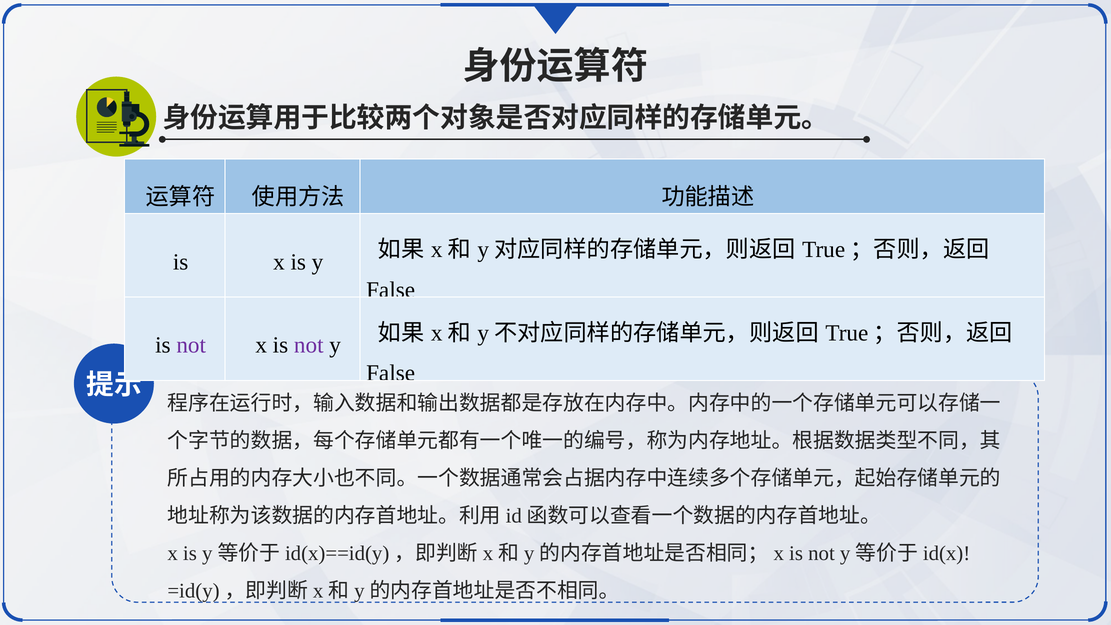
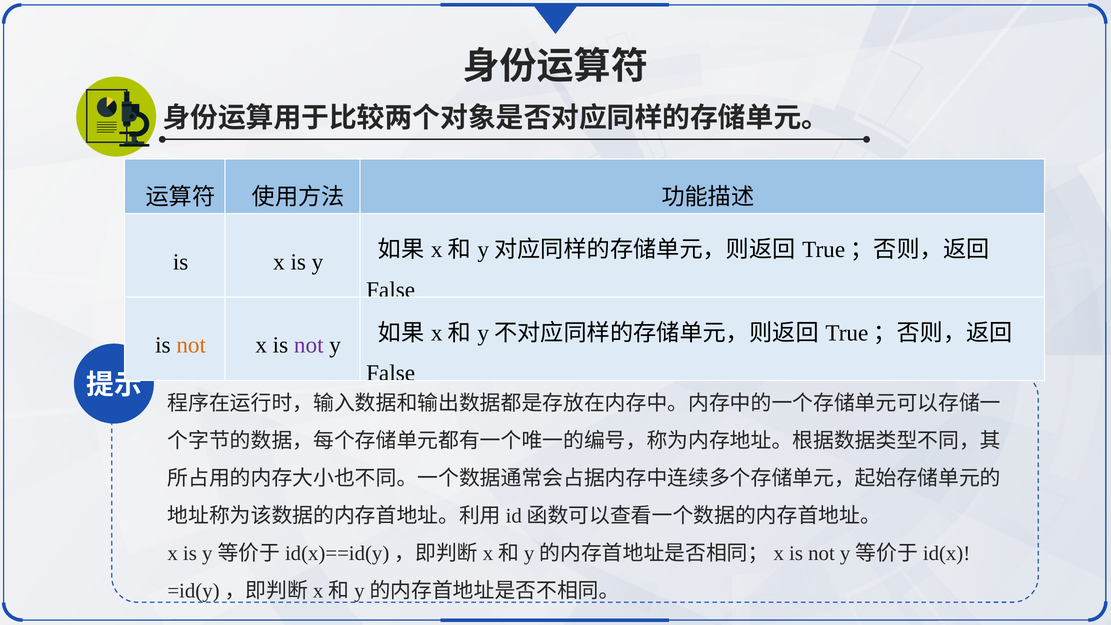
not colour: purple -> orange (191, 345)
